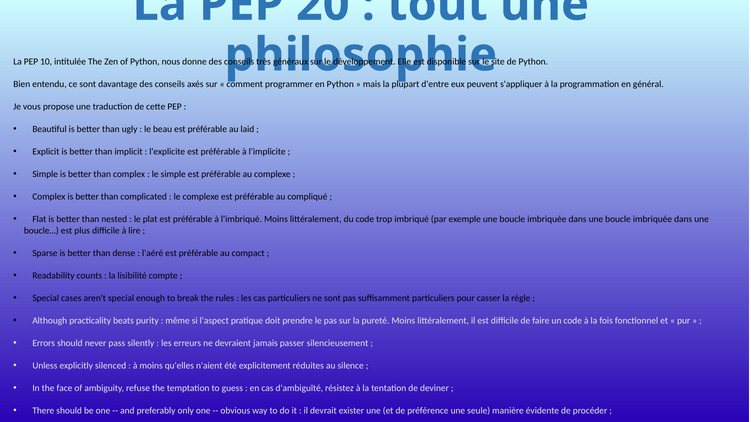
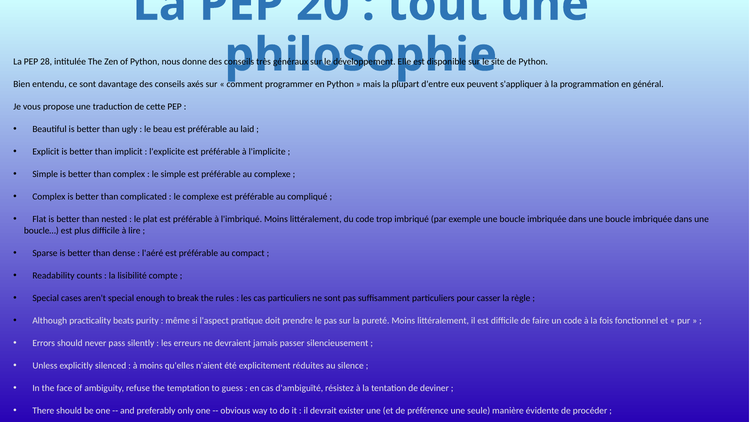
10: 10 -> 28 (46, 62)
